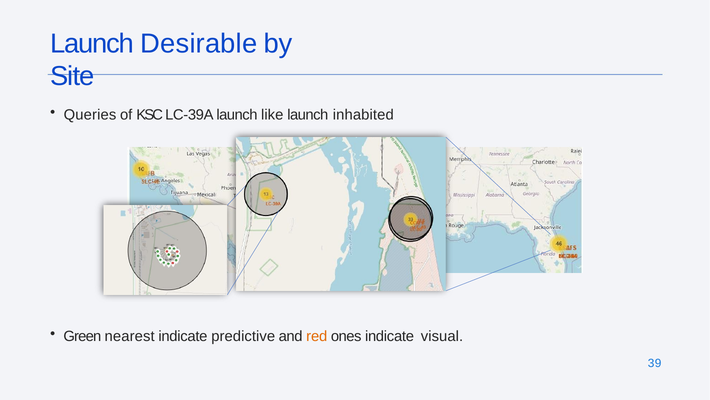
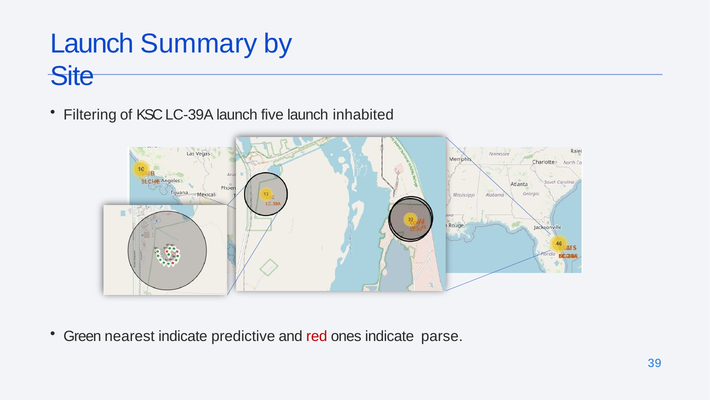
Desirable: Desirable -> Summary (199, 43)
Queries: Queries -> Filtering (90, 115)
like: like -> five (272, 115)
red colour: orange -> red (317, 336)
visual: visual -> parse (442, 336)
